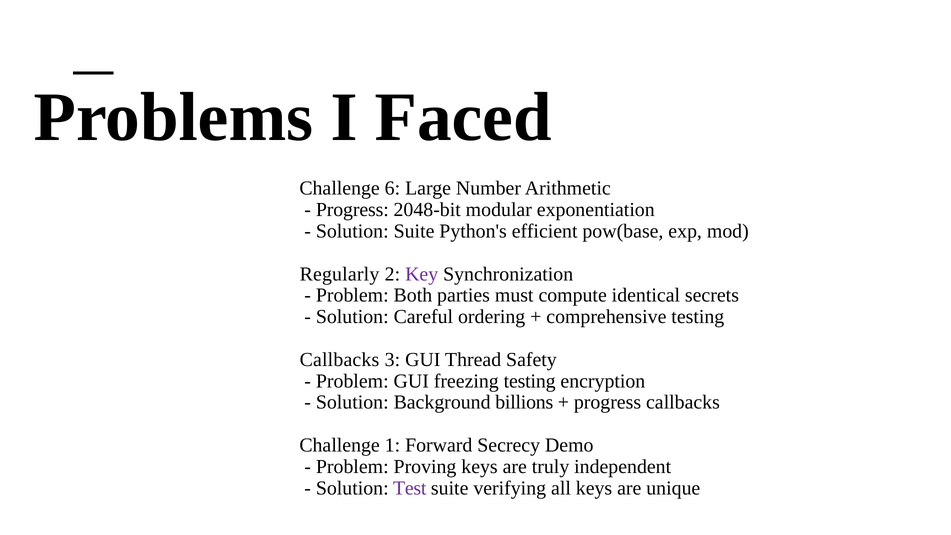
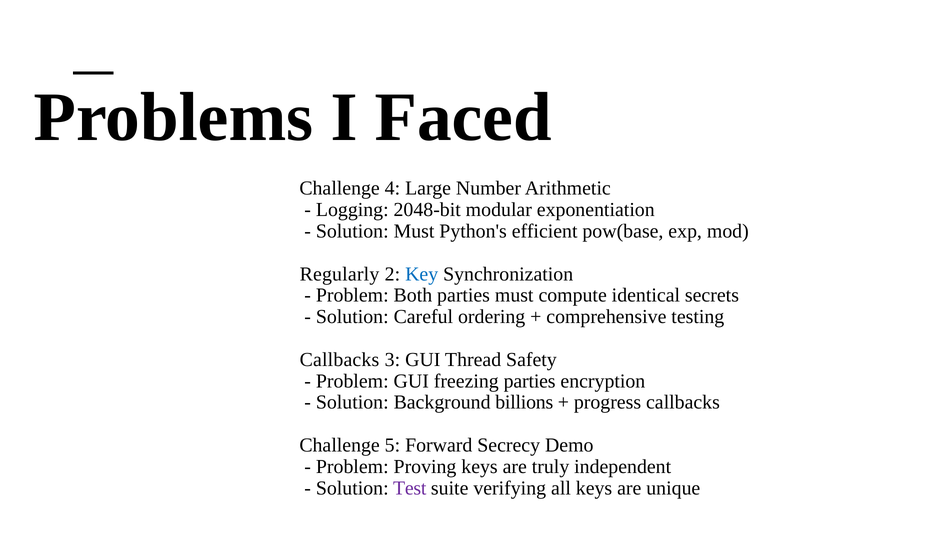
6: 6 -> 4 (392, 188)
Progress: Progress -> Logging (352, 210)
Solution Suite: Suite -> Must (414, 231)
Key colour: purple -> blue (422, 274)
freezing testing: testing -> parties (530, 381)
1: 1 -> 5 (392, 445)
